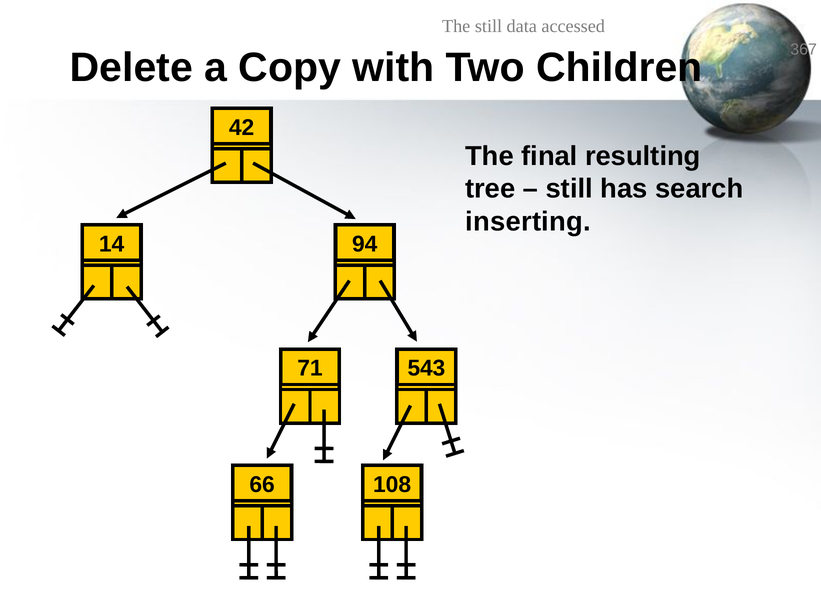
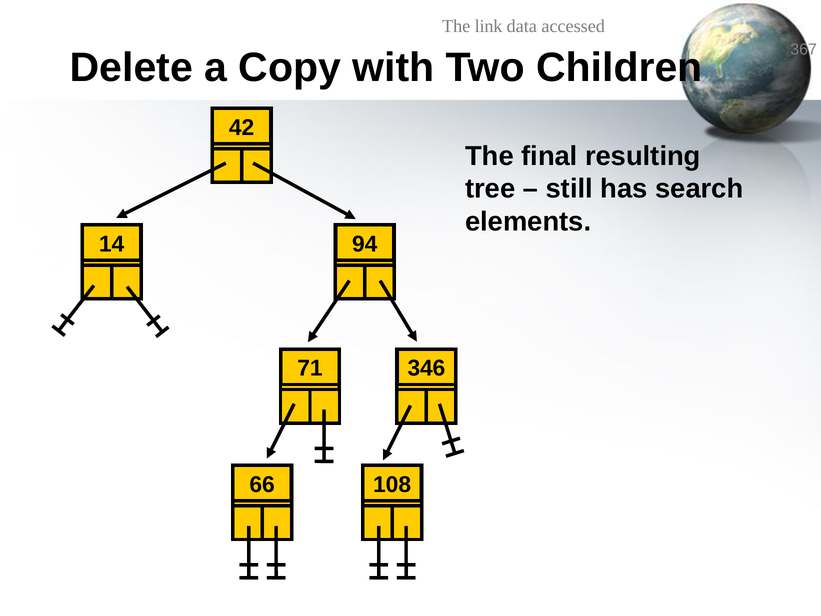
The still: still -> link (489, 26)
inserting: inserting -> elements (528, 222)
543: 543 -> 346 (426, 368)
